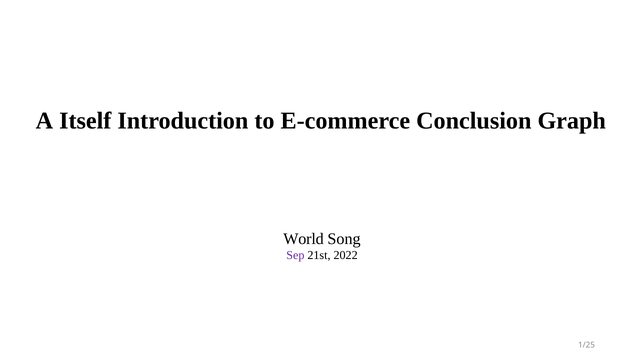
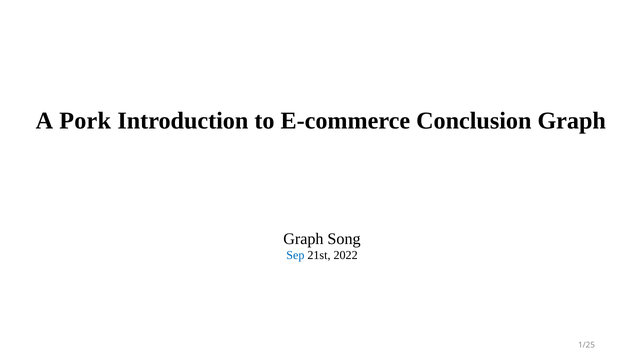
Itself: Itself -> Pork (85, 121)
World: World -> Graph (303, 239)
Sep colour: purple -> blue (295, 256)
